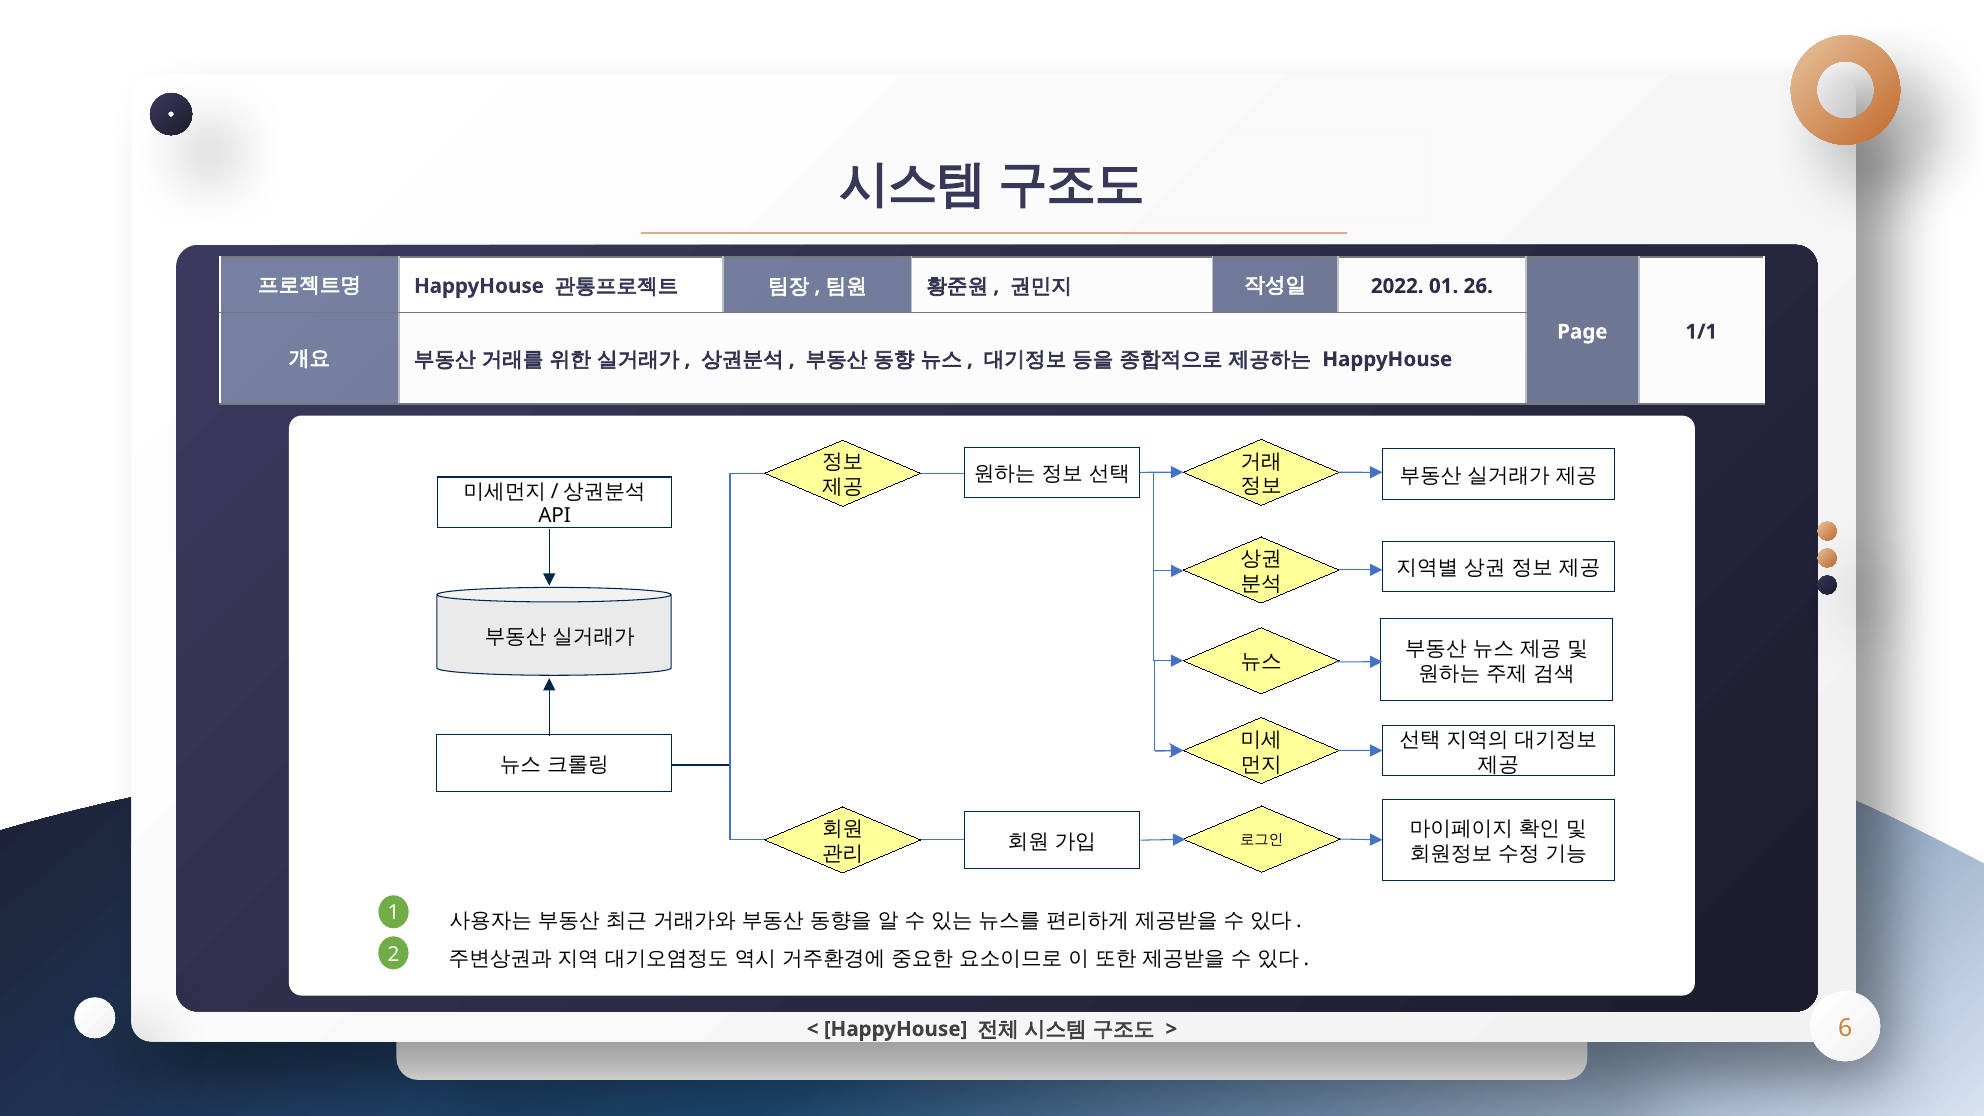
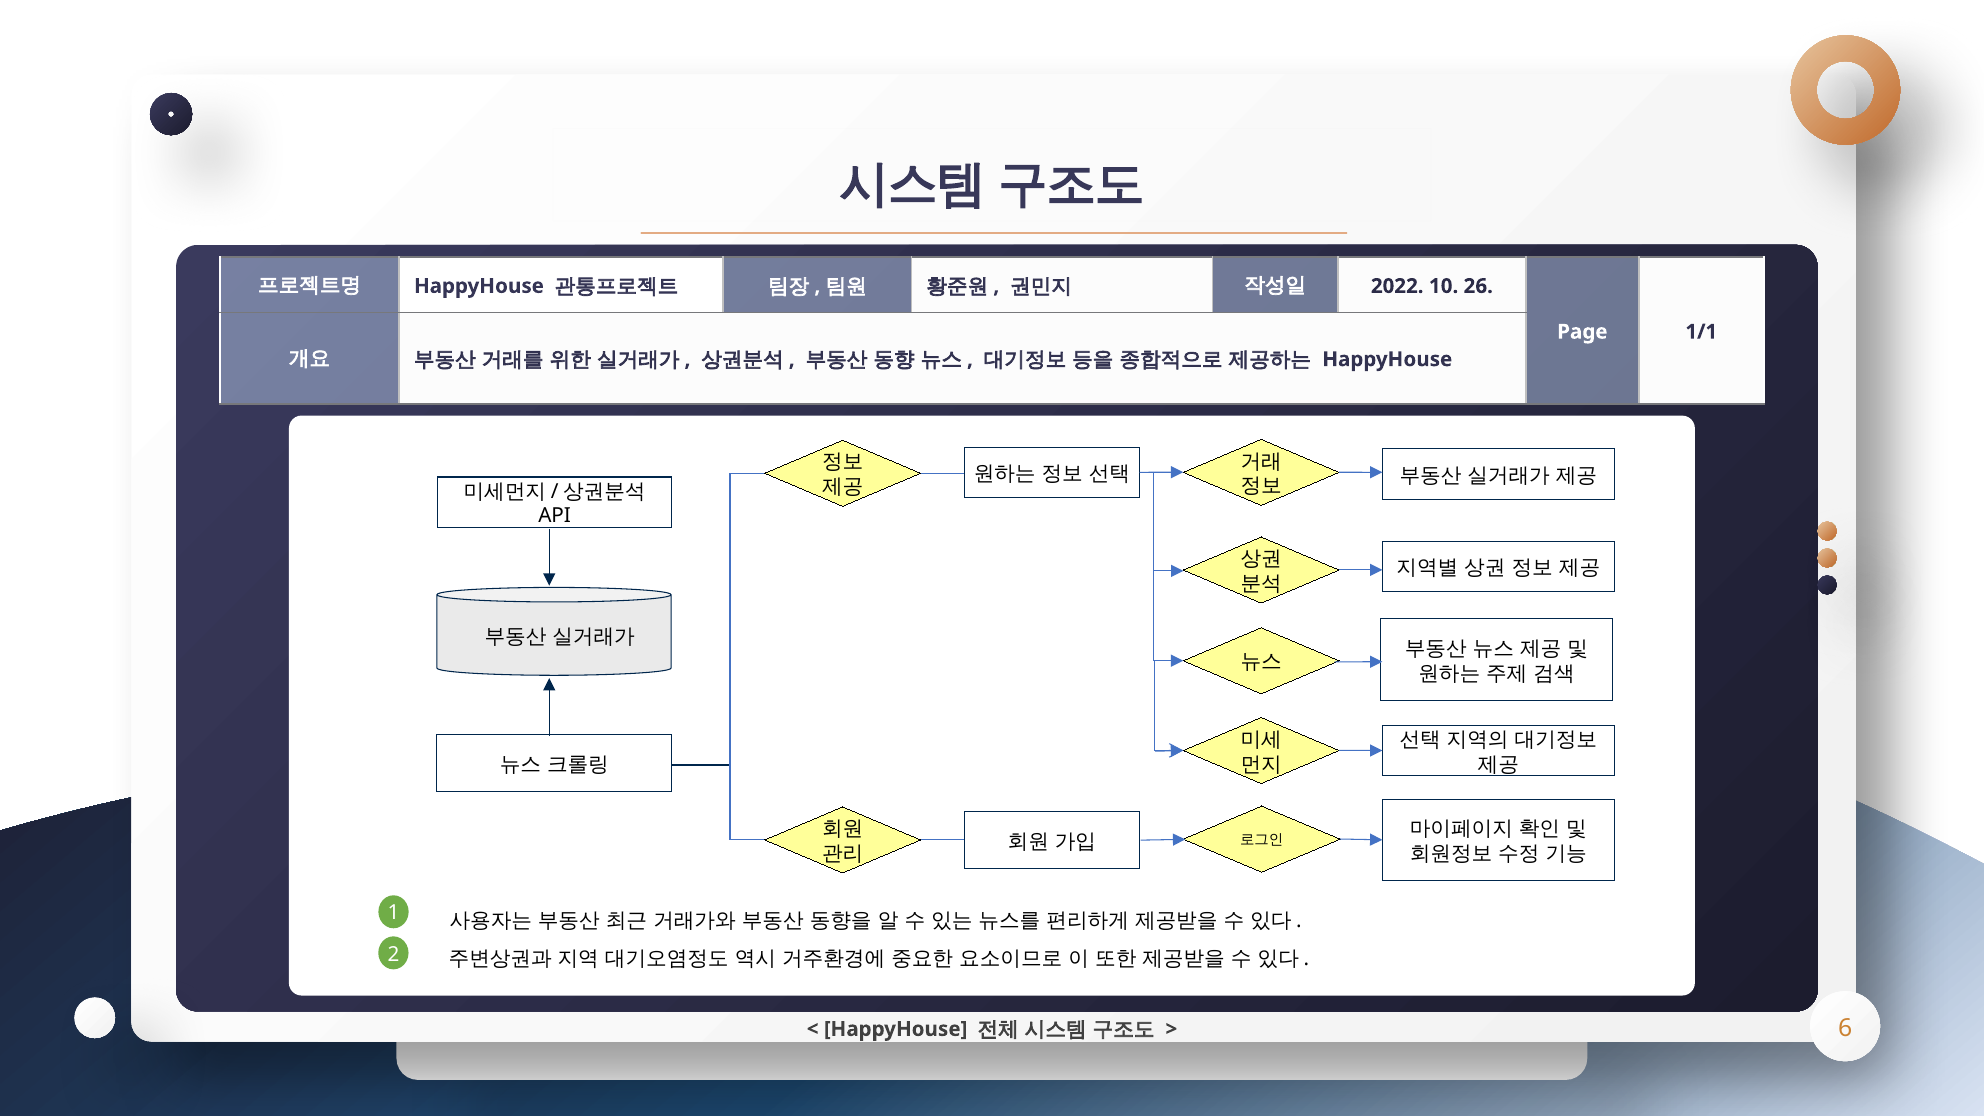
01: 01 -> 10 (1444, 286)
